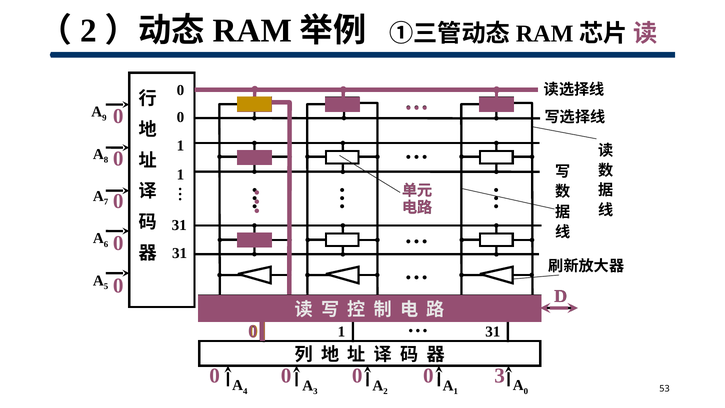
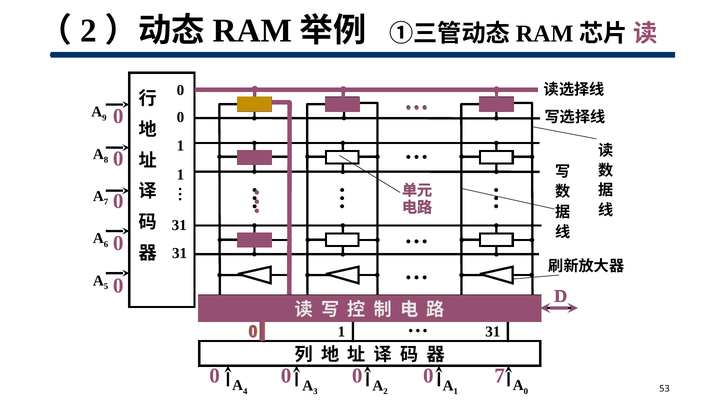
0 3: 3 -> 7 (500, 375)
